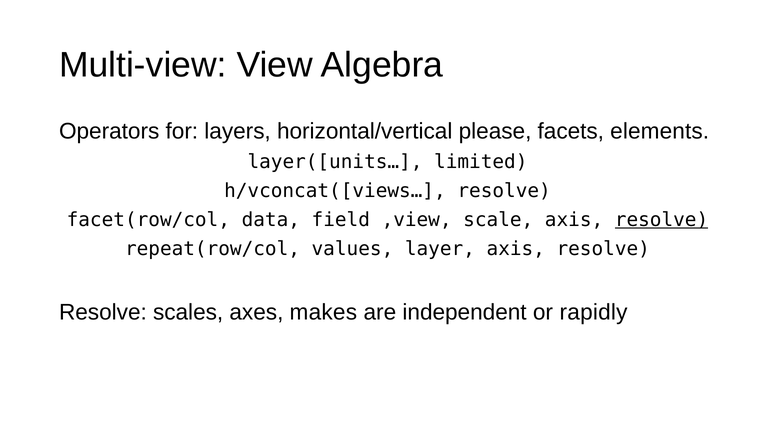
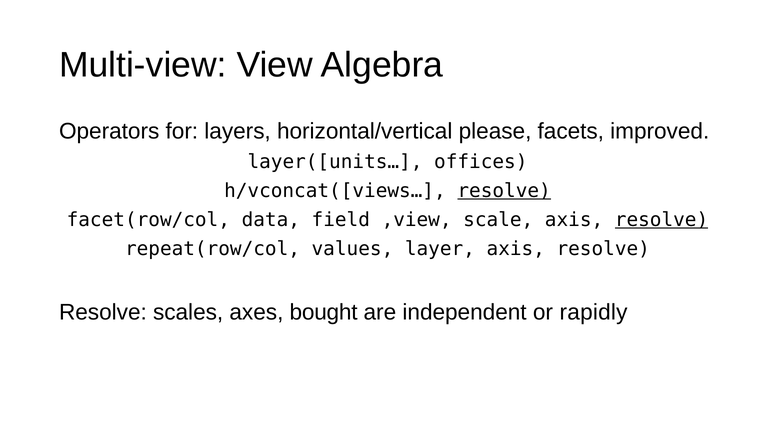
elements: elements -> improved (660, 131)
limited: limited -> offices (481, 162)
resolve underline: none -> present (504, 191)
makes: makes -> bought (324, 312)
